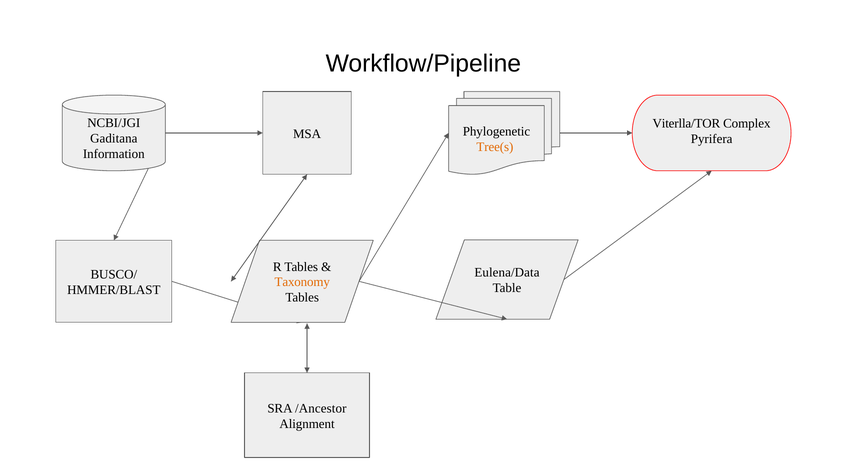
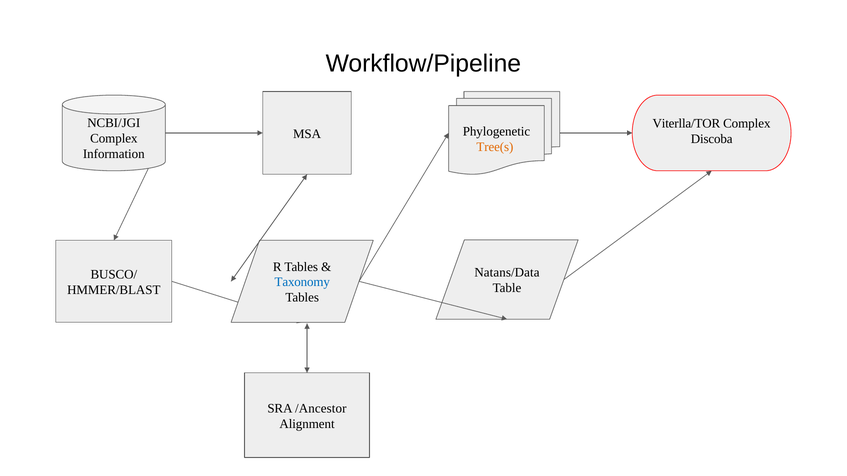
Gaditana: Gaditana -> Complex (114, 139)
Pyrifera: Pyrifera -> Discoba (712, 139)
Eulena/Data: Eulena/Data -> Natans/Data (507, 273)
Taxonomy colour: orange -> blue (302, 282)
